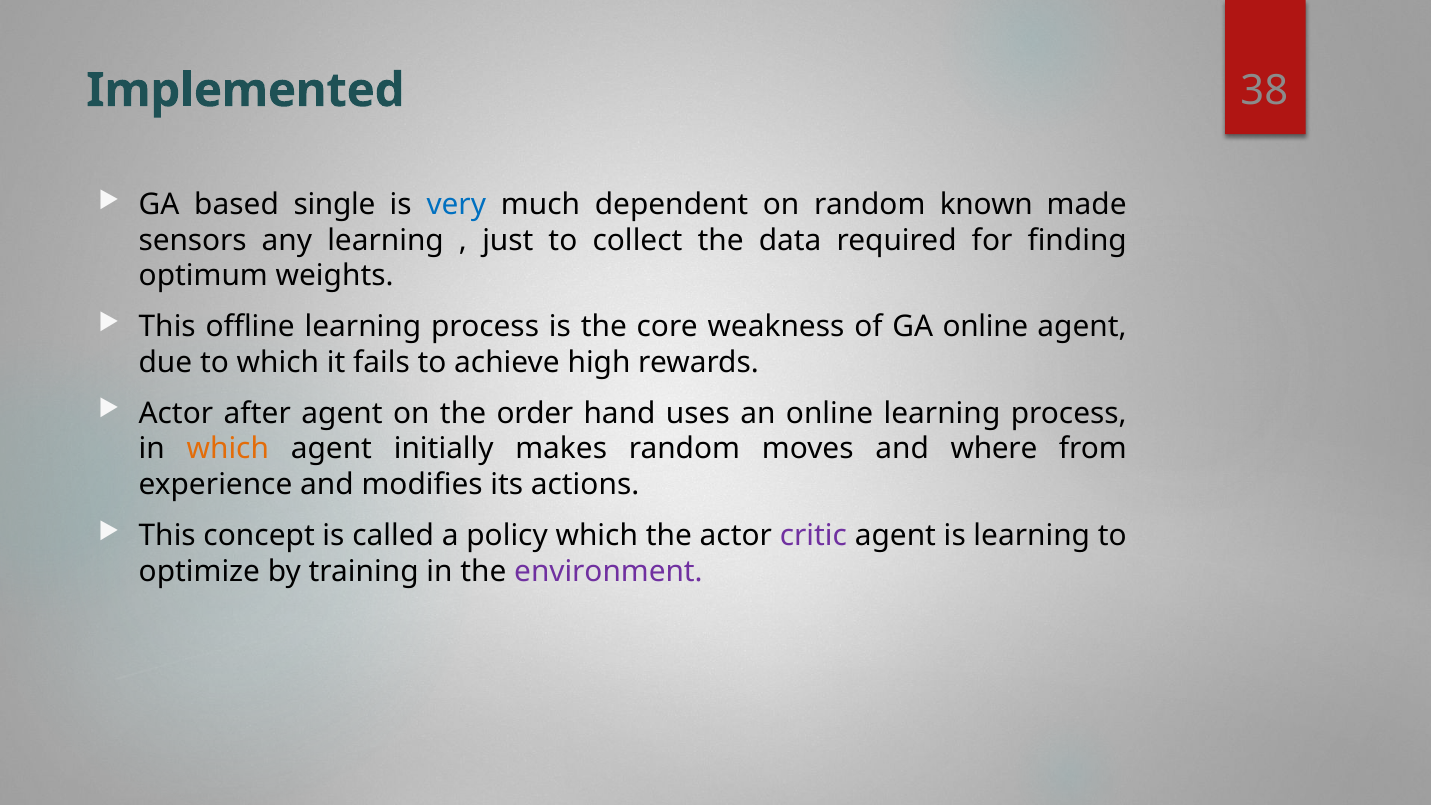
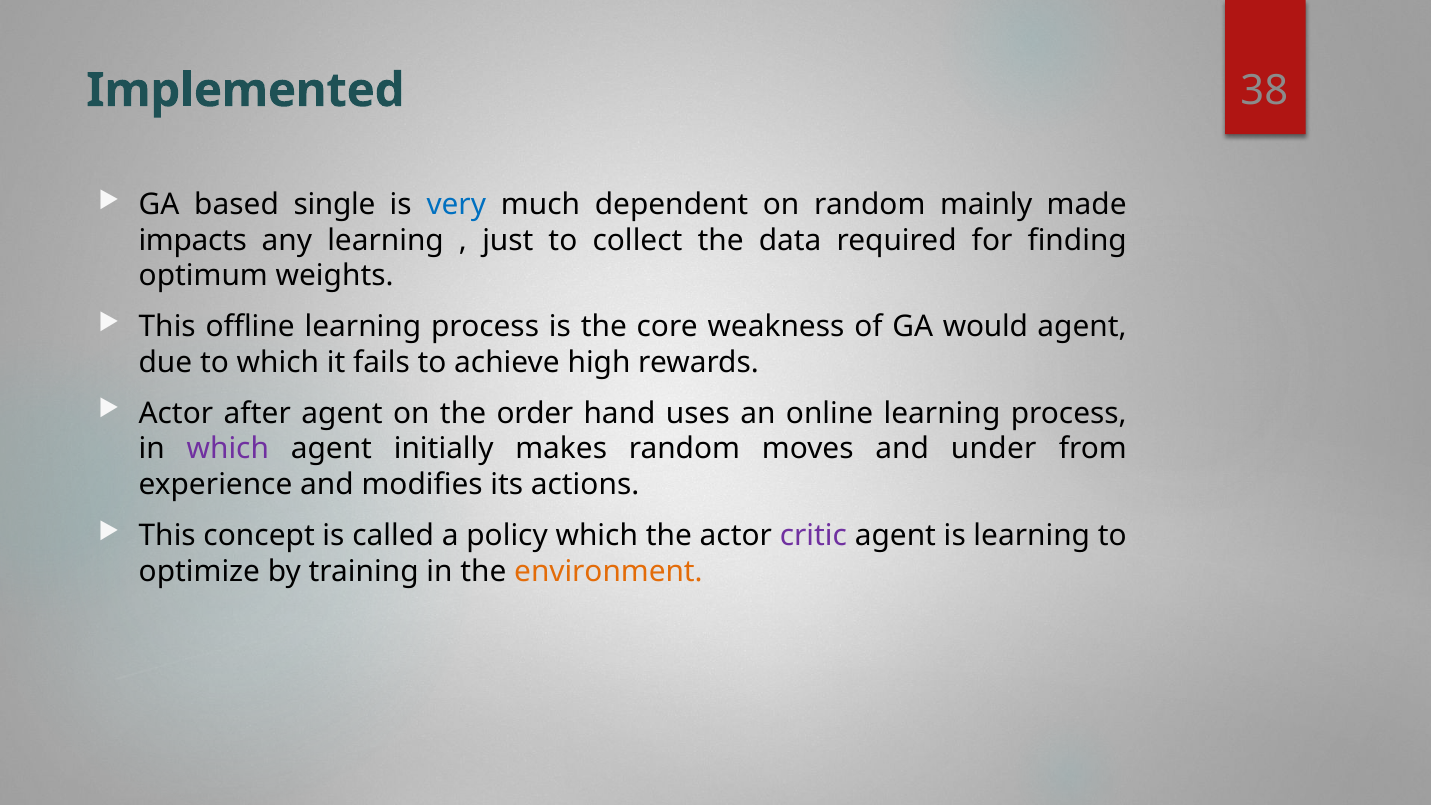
known: known -> mainly (986, 205)
sensors: sensors -> impacts (193, 240)
GA online: online -> would (985, 327)
which colour: orange -> purple (228, 449)
where: where -> under (994, 449)
environment colour: purple -> orange (608, 571)
